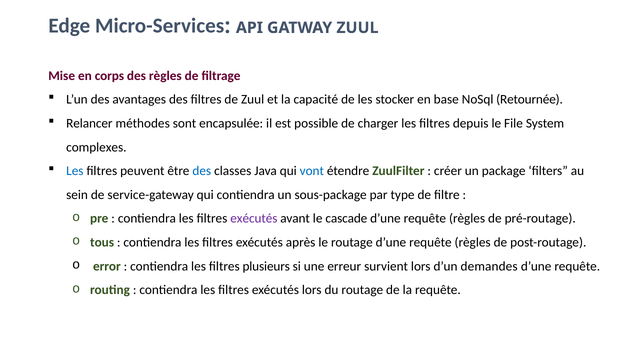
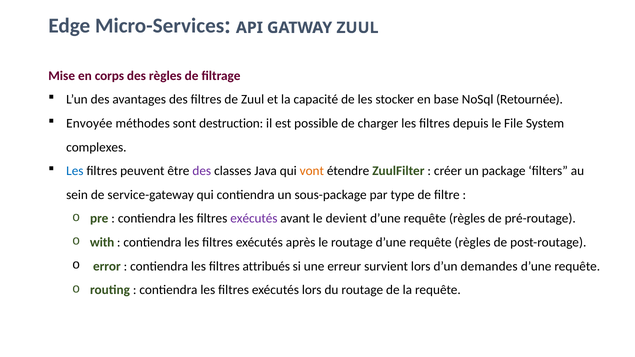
Relancer: Relancer -> Envoyée (89, 123)
encapsulée: encapsulée -> destruction (231, 123)
des colour: blue -> purple (202, 171)
vont colour: blue -> orange (312, 171)
cascade: cascade -> devient (346, 219)
tous: tous -> with (102, 243)
plusieurs: plusieurs -> attribués (266, 266)
